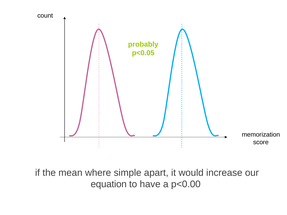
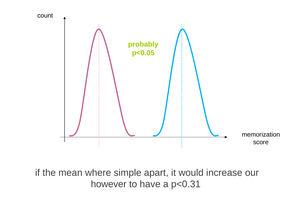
equation: equation -> however (109, 184)
p<0.00: p<0.00 -> p<0.31 (186, 184)
